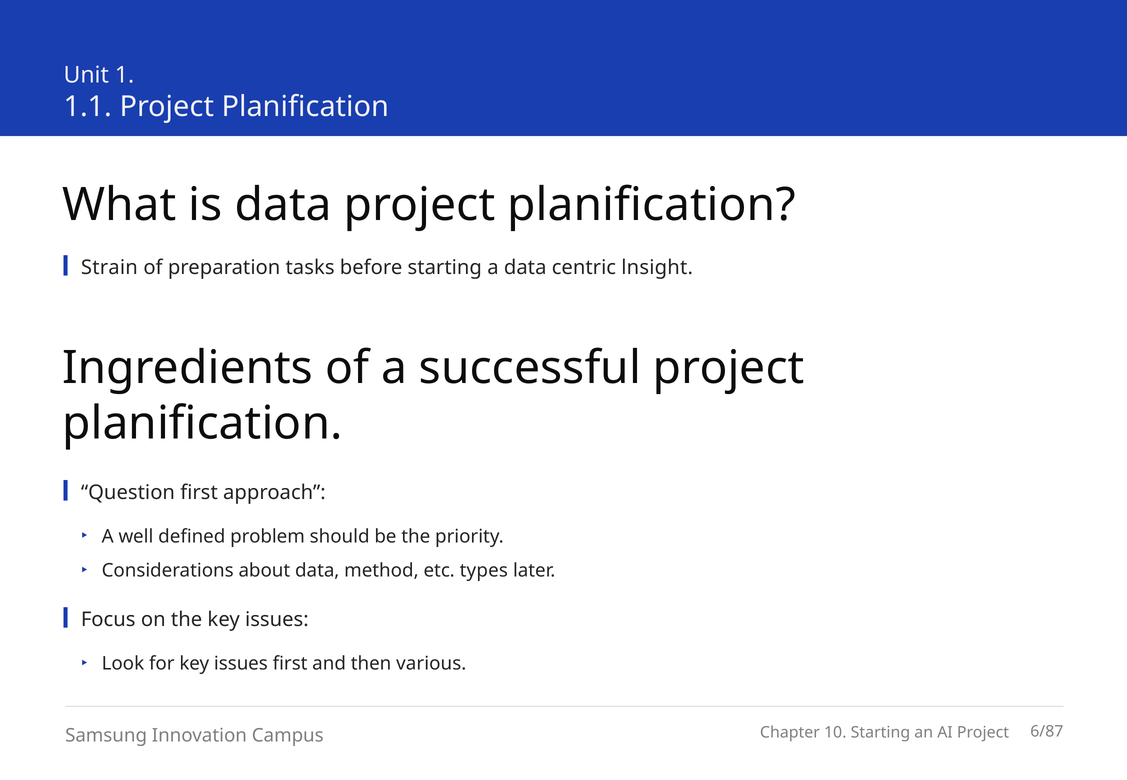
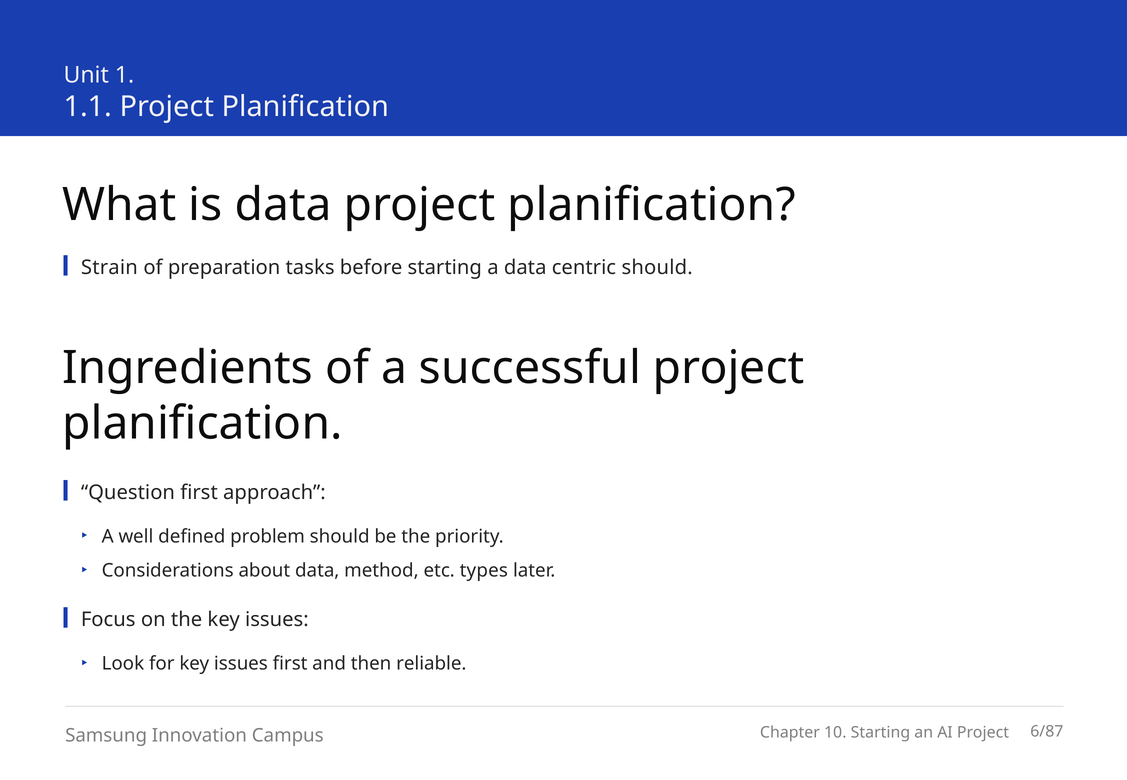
centric lnsight: lnsight -> should (657, 268)
various: various -> reliable (431, 664)
